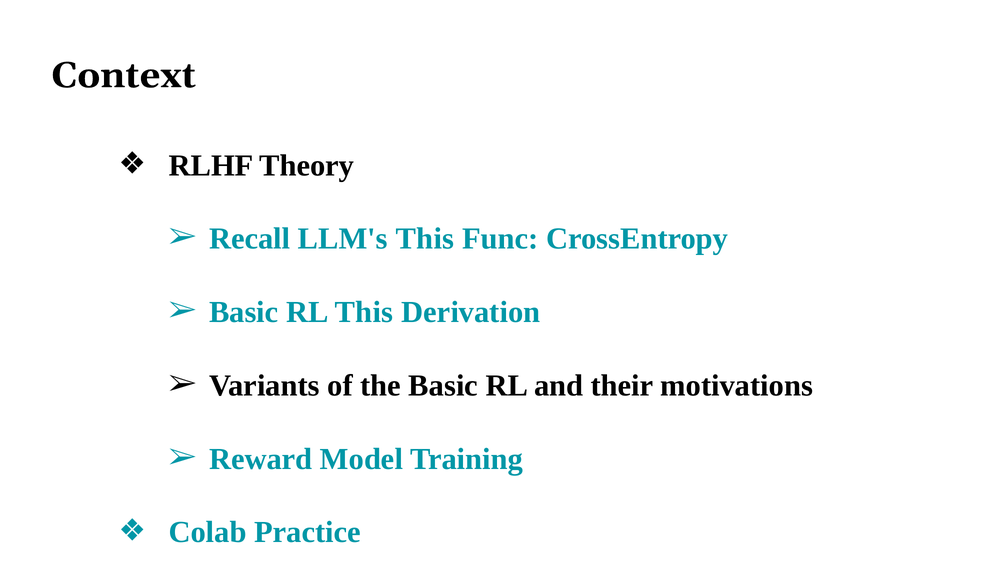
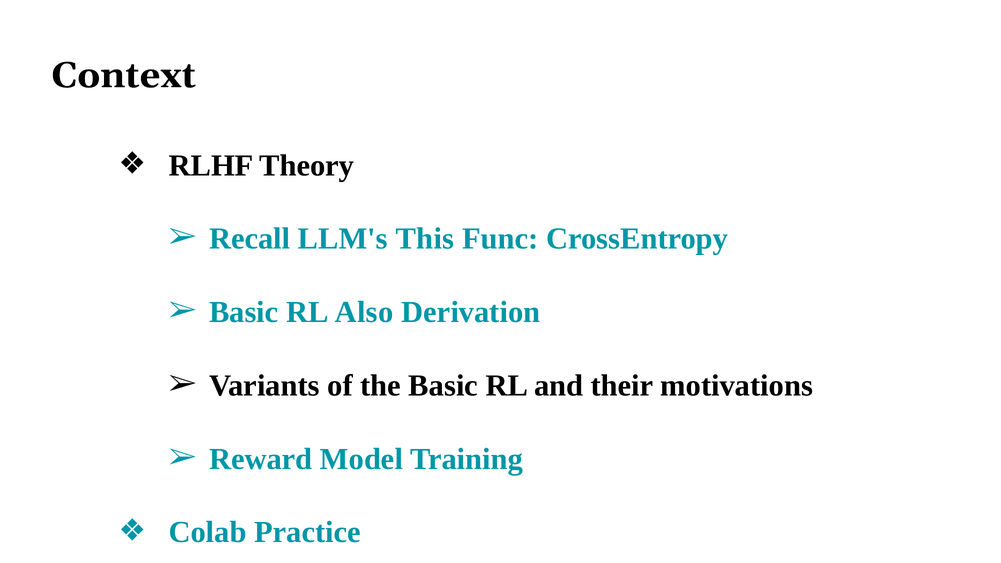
RL This: This -> Also (364, 312)
